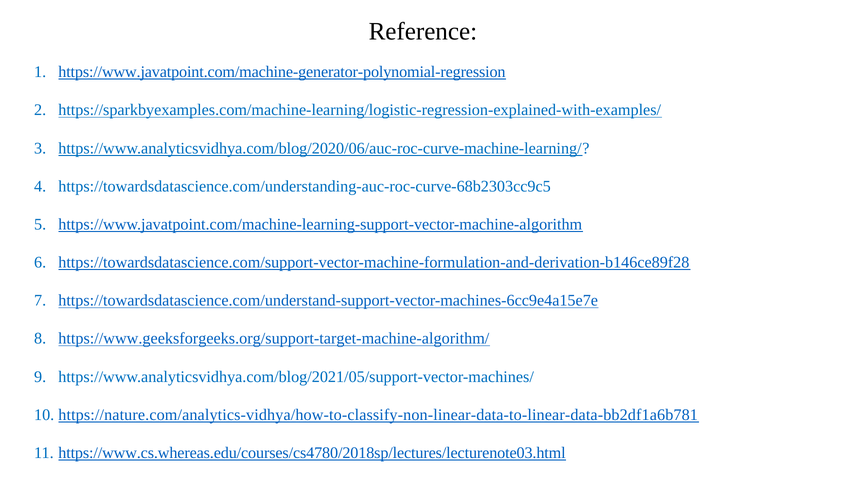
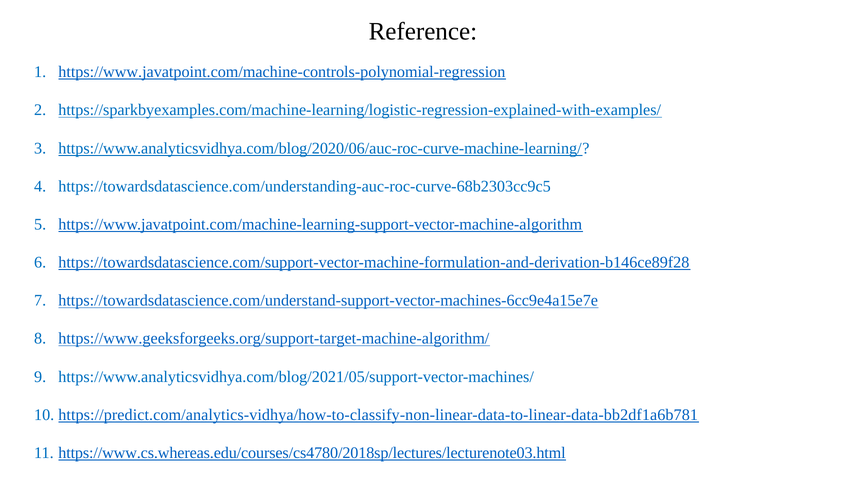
https://www.javatpoint.com/machine-generator-polynomial-regression: https://www.javatpoint.com/machine-generator-polynomial-regression -> https://www.javatpoint.com/machine-controls-polynomial-regression (282, 72)
https://nature.com/analytics-vidhya/how-to-classify-non-linear-data-to-linear-data-bb2df1a6b781: https://nature.com/analytics-vidhya/how-to-classify-non-linear-data-to-linear-data-bb2df1a6b781 -> https://predict.com/analytics-vidhya/how-to-classify-non-linear-data-to-linear-data-bb2df1a6b781 (378, 415)
